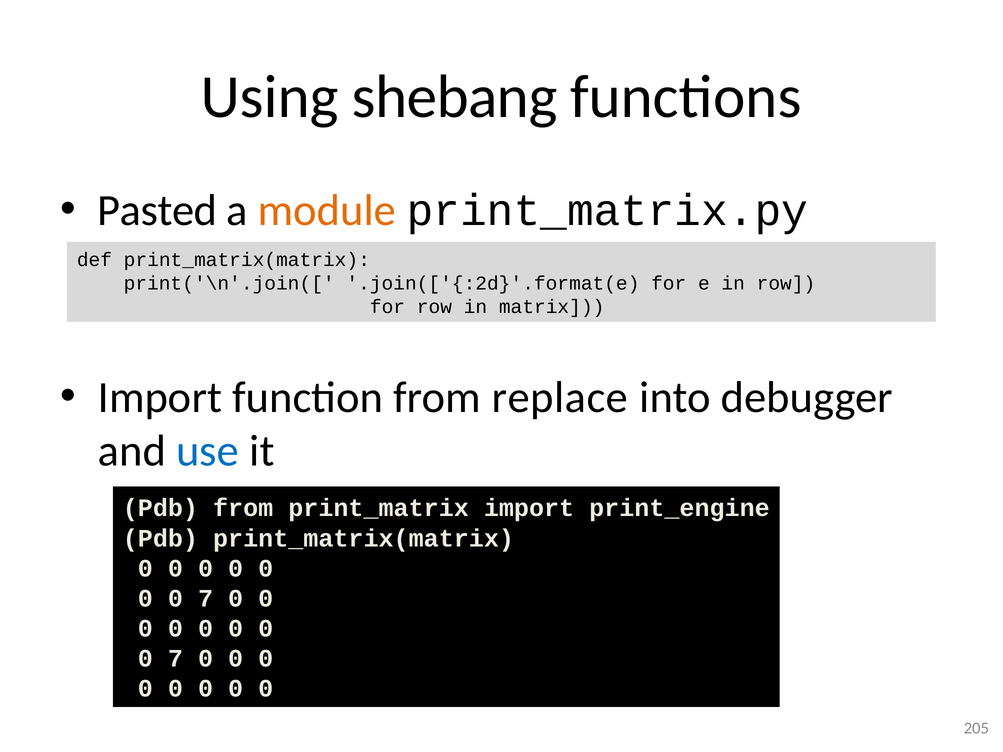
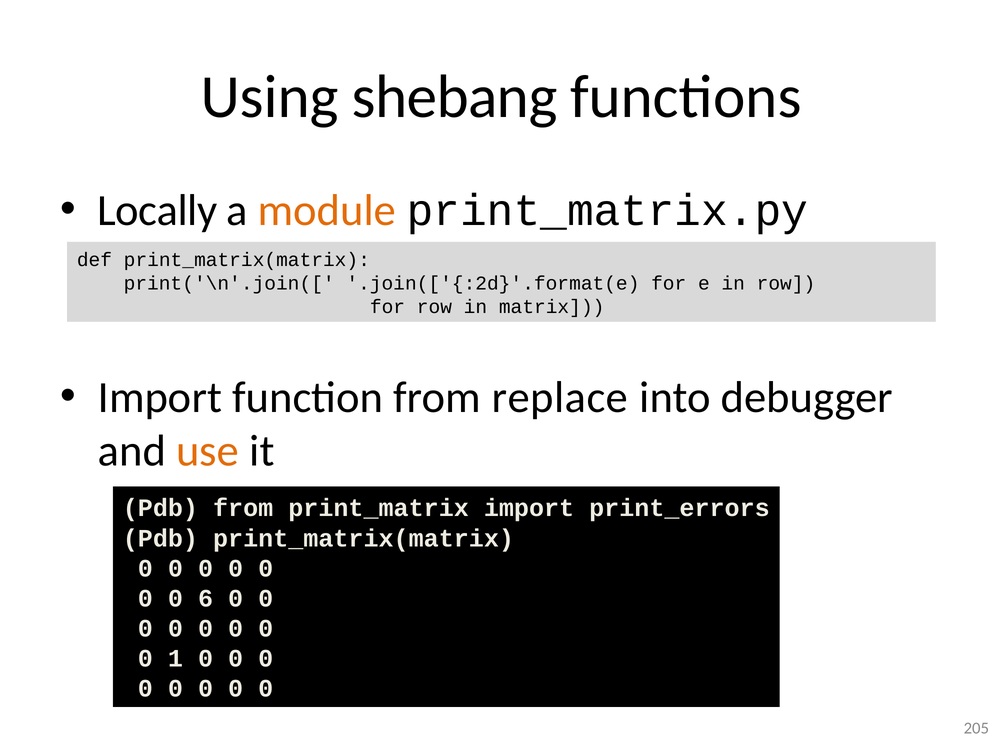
Pasted: Pasted -> Locally (157, 210)
use colour: blue -> orange (208, 451)
print_engine: print_engine -> print_errors (679, 508)
7: 7 -> 6 (206, 599)
7: 7 -> 1 (175, 659)
